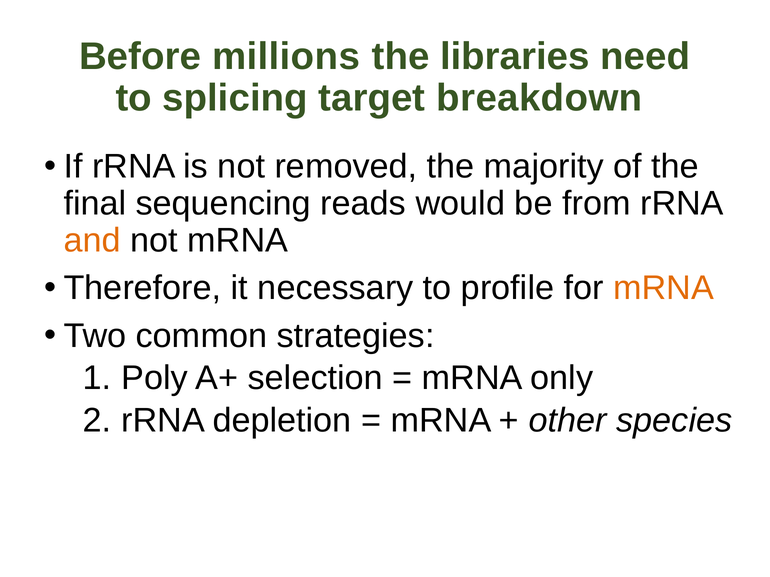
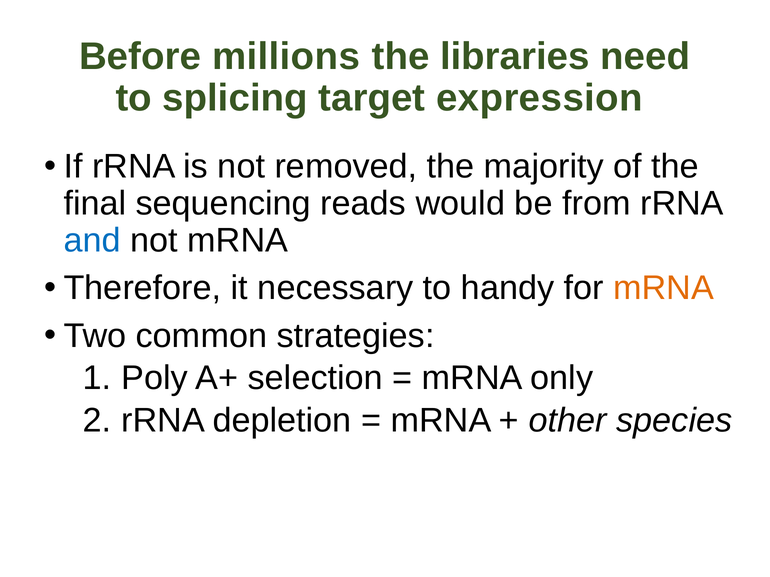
breakdown: breakdown -> expression (539, 98)
and colour: orange -> blue (92, 241)
profile: profile -> handy (508, 288)
